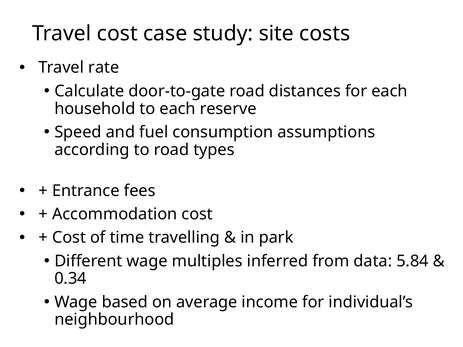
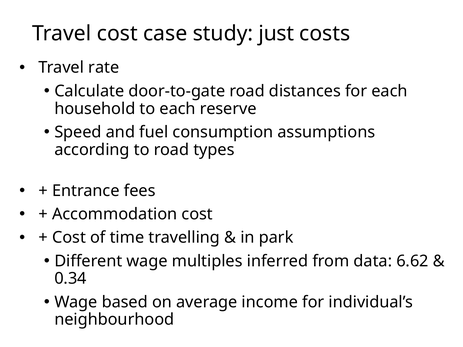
site: site -> just (276, 33)
5.84: 5.84 -> 6.62 (412, 261)
